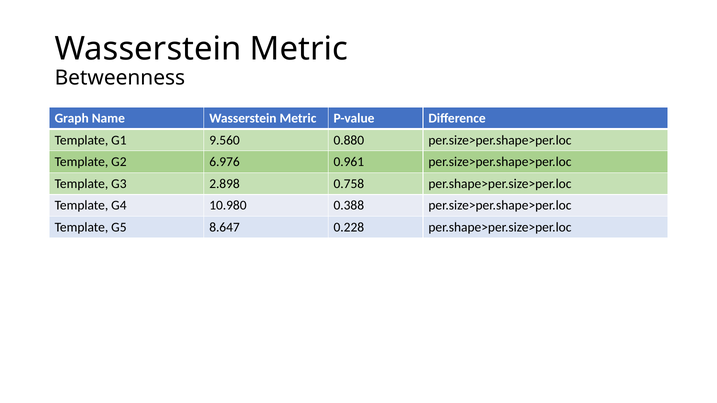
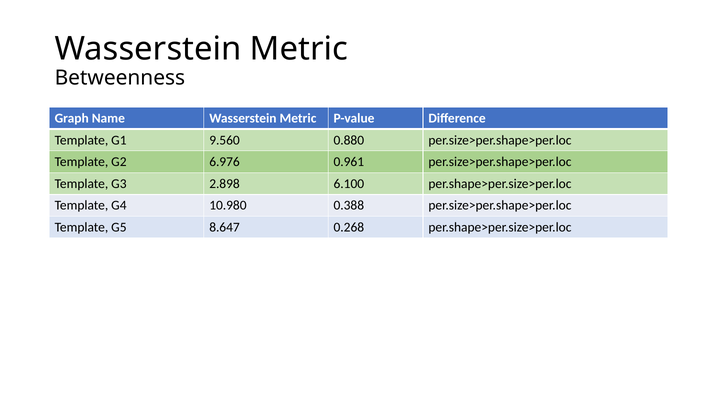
0.758: 0.758 -> 6.100 (349, 184)
0.228: 0.228 -> 0.268 (349, 227)
